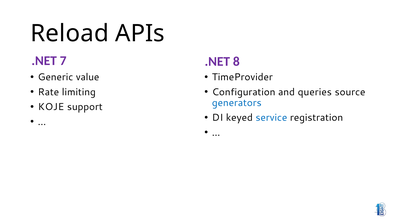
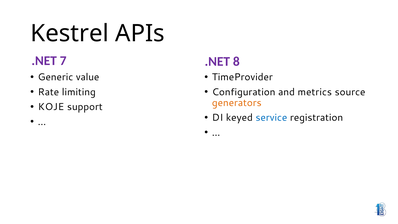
Reload: Reload -> Kestrel (70, 33)
queries: queries -> metrics (315, 92)
generators colour: blue -> orange (237, 103)
